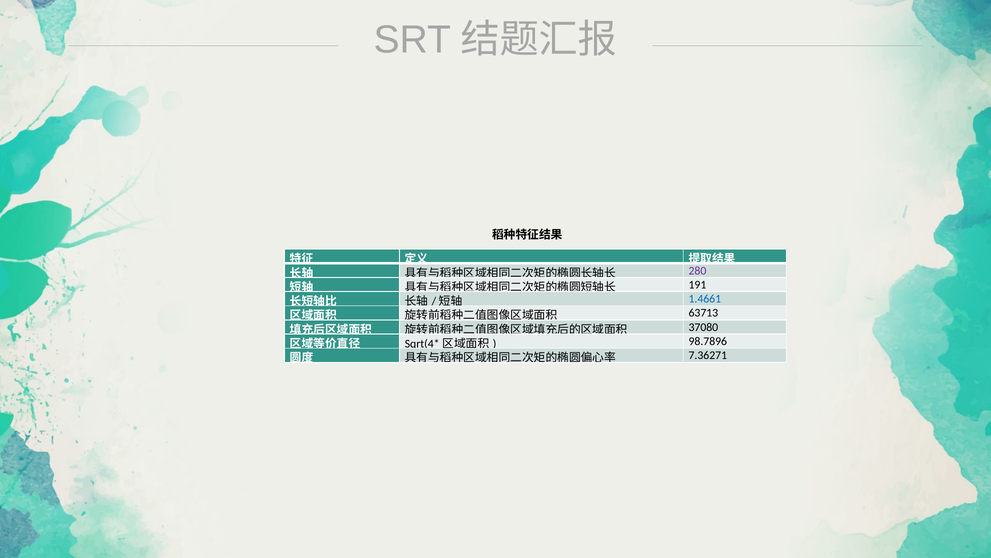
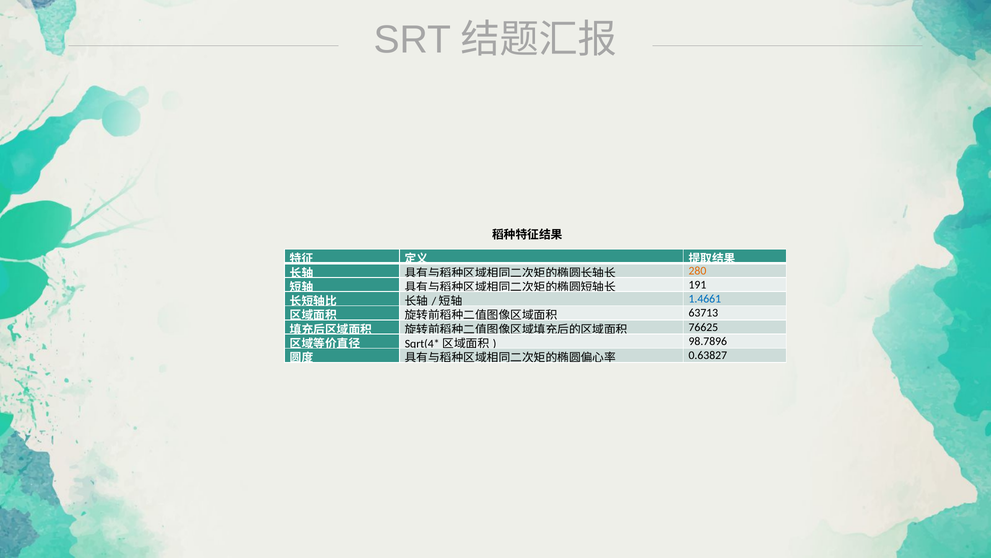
280 colour: purple -> orange (697, 270)
37080: 37080 -> 76625 (703, 327)
7.36271: 7.36271 -> 0.63827 (708, 355)
